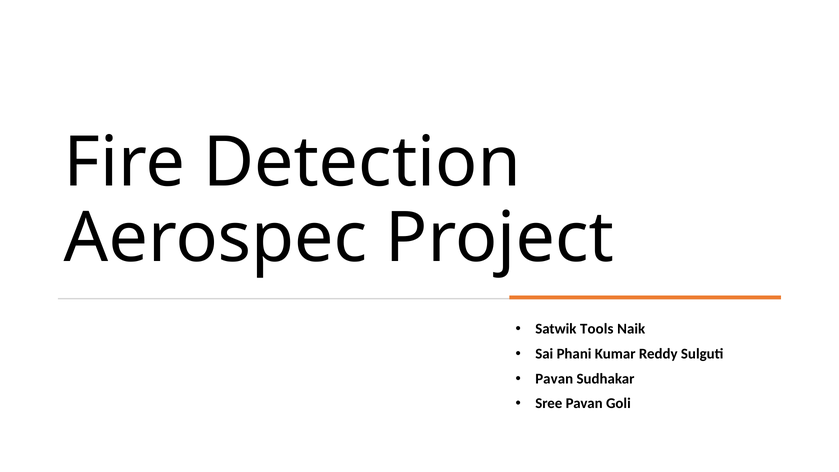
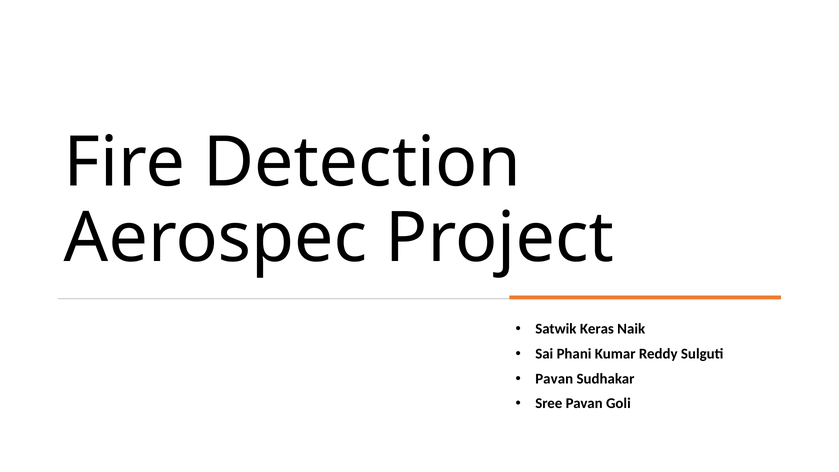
Tools: Tools -> Keras (597, 329)
